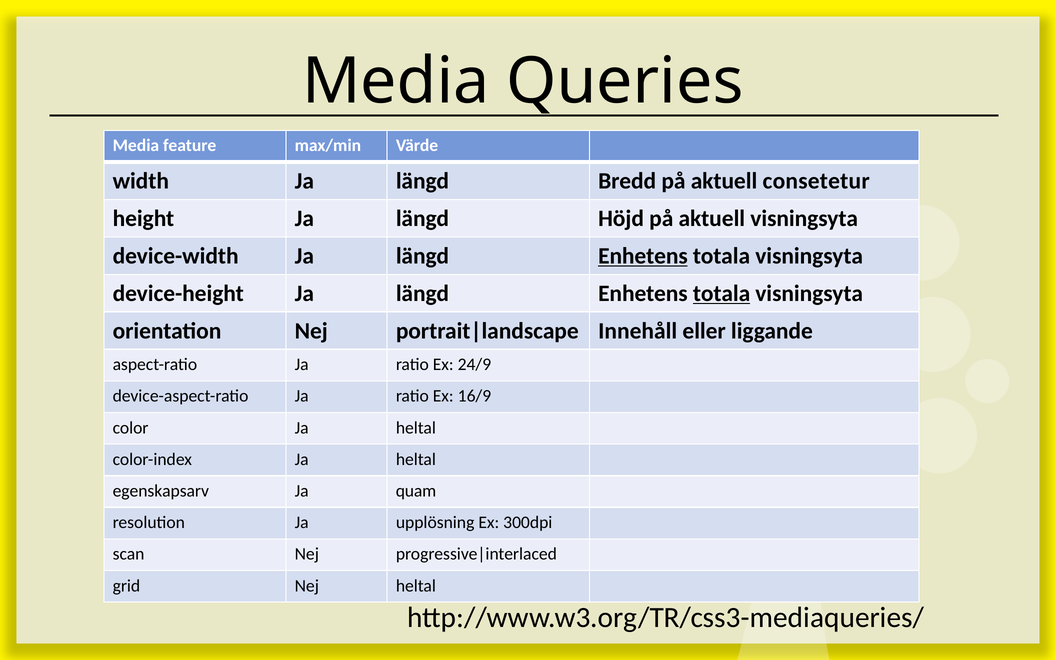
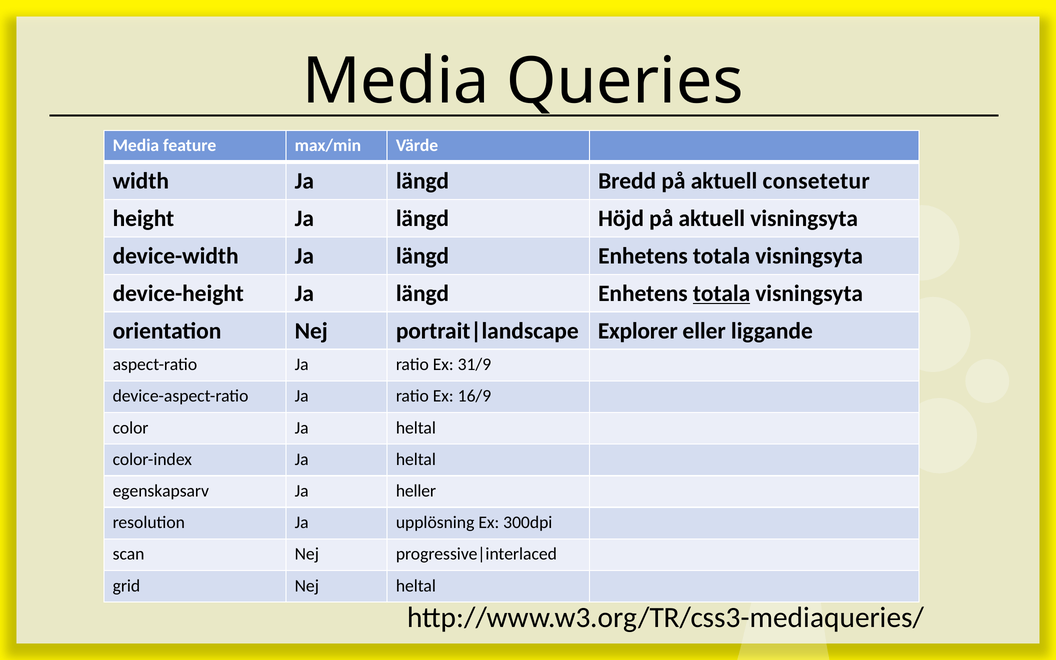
Enhetens underline: present -> none (643, 256)
Innehåll: Innehåll -> Explorer (638, 331)
24/9: 24/9 -> 31/9 (474, 365)
quam: quam -> heller (416, 491)
